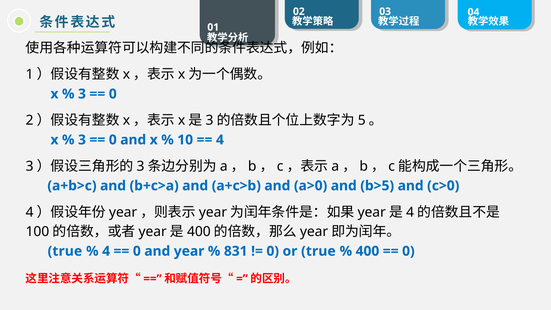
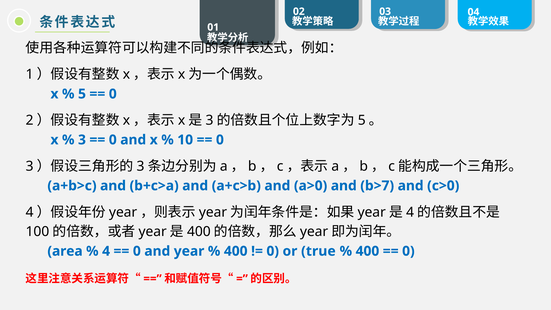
3: 3 -> 5 (82, 94)
4: 4 -> 0 (220, 140)
b>5: b>5 -> b>7 (377, 186)
true: true -> area (65, 251)
831: 831 -> 400 (236, 251)
